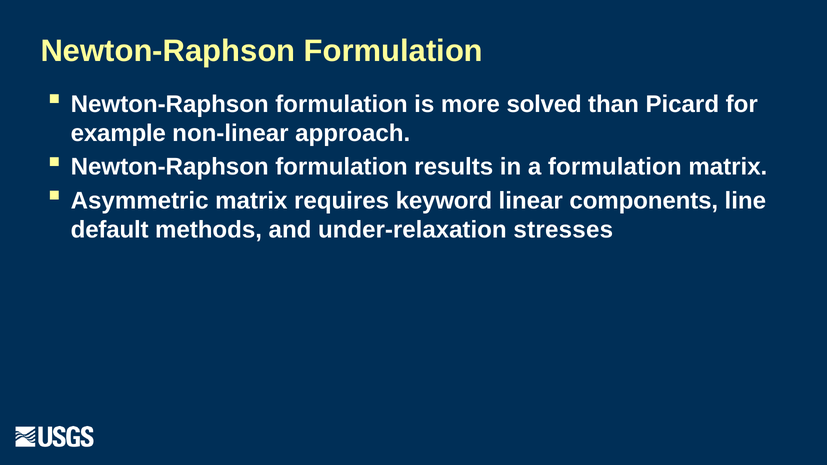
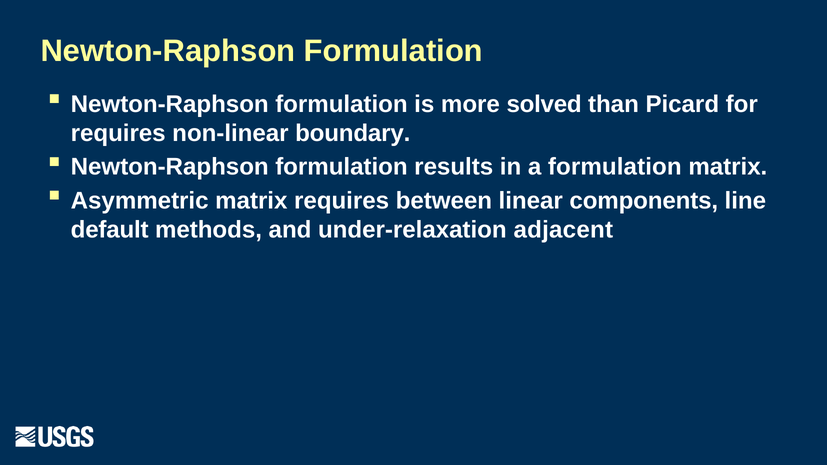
example: example -> requires (118, 133)
approach: approach -> boundary (353, 133)
keyword: keyword -> between (444, 201)
stresses: stresses -> adjacent (563, 230)
